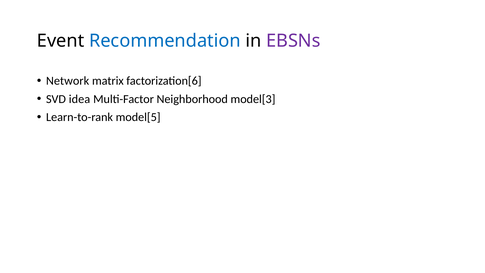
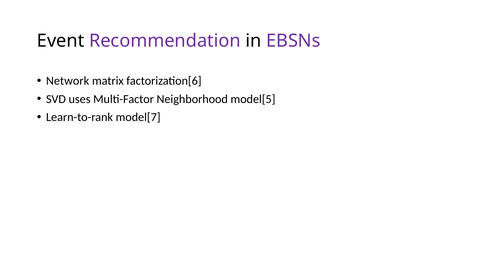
Recommendation colour: blue -> purple (165, 41)
idea: idea -> uses (80, 99)
model[3: model[3 -> model[5 (253, 99)
model[5: model[5 -> model[7 (138, 117)
